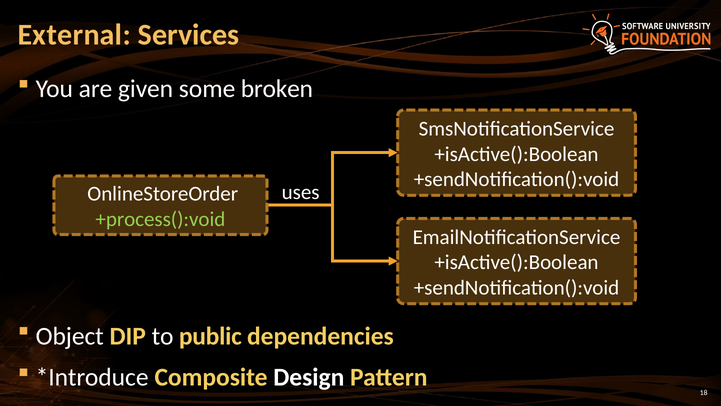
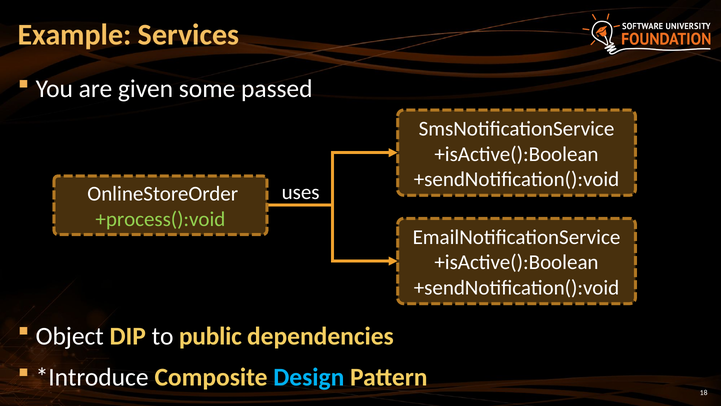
External: External -> Example (74, 35)
broken: broken -> passed (277, 89)
Design colour: white -> light blue (309, 377)
